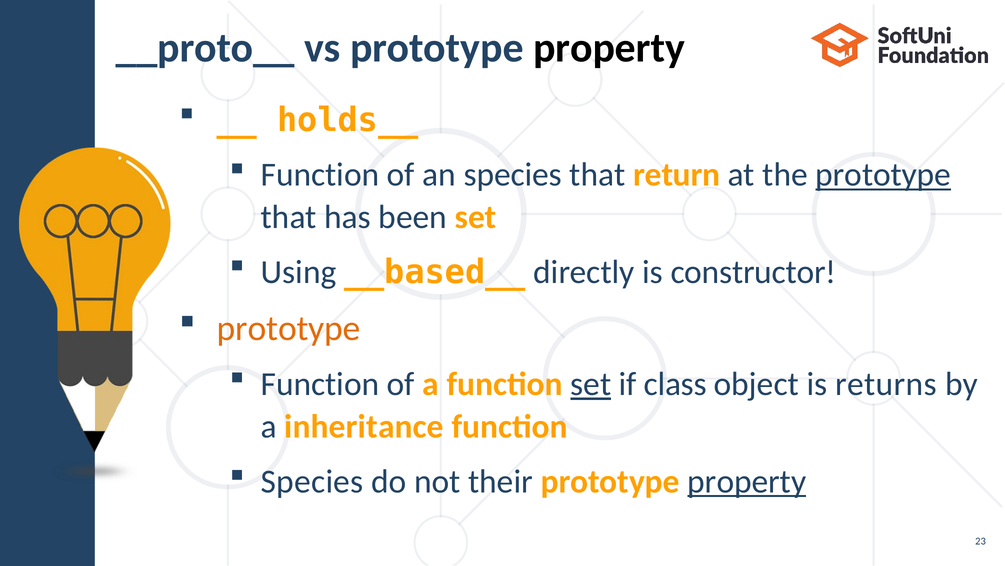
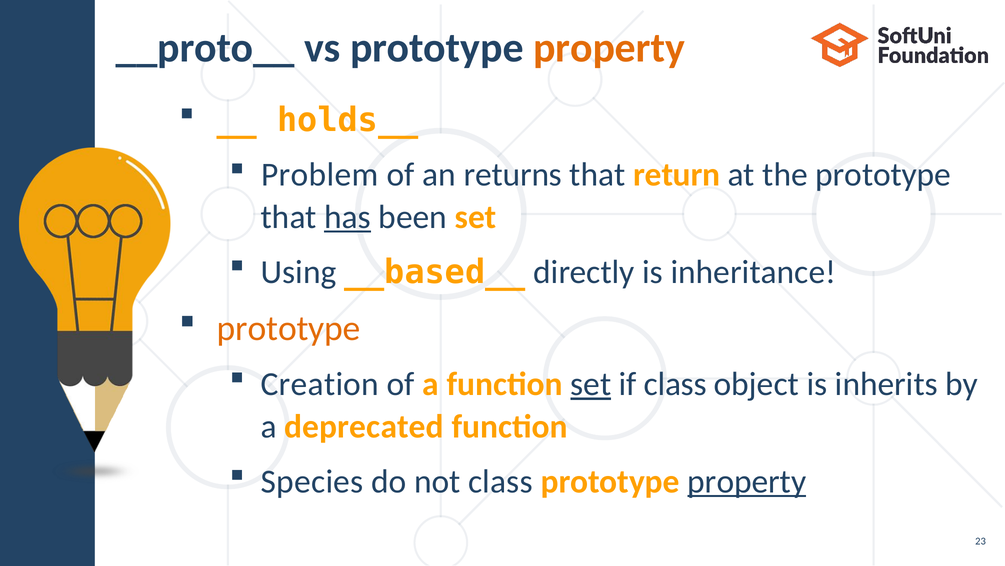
property colour: black -> orange (609, 48)
Function: Function -> Problem (320, 175)
an species: species -> returns (513, 175)
prototype underline: present -> none (883, 175)
has underline: none -> present (348, 217)
constructor: constructor -> inheritance (753, 272)
Function: Function -> Creation (320, 384)
returns: returns -> inherits (886, 384)
inheritance: inheritance -> deprecated (364, 426)
not their: their -> class (500, 481)
